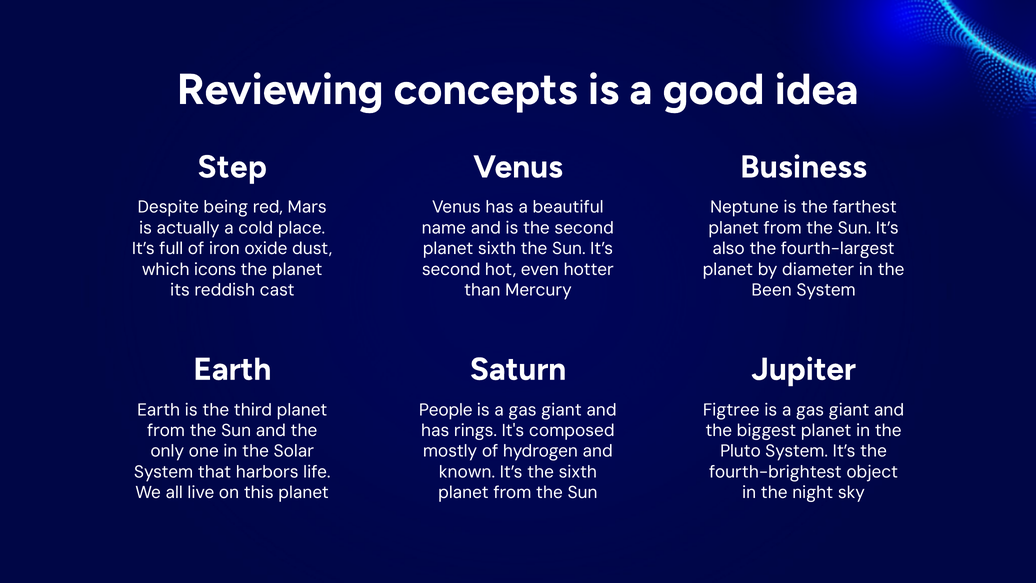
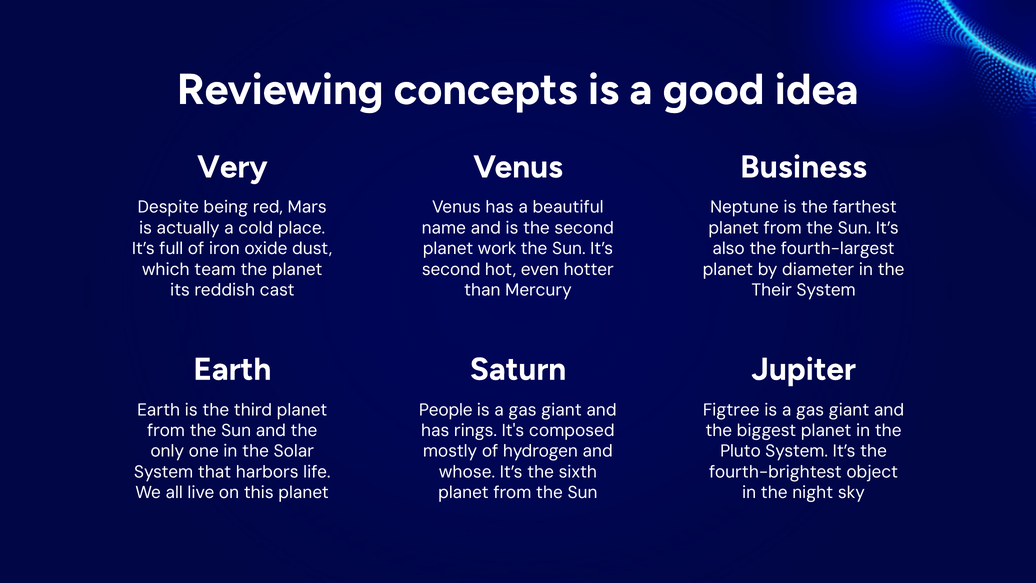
Step: Step -> Very (232, 167)
planet sixth: sixth -> work (497, 248)
icons: icons -> team (215, 269)
Been: Been -> Their (772, 290)
known: known -> whose (467, 472)
